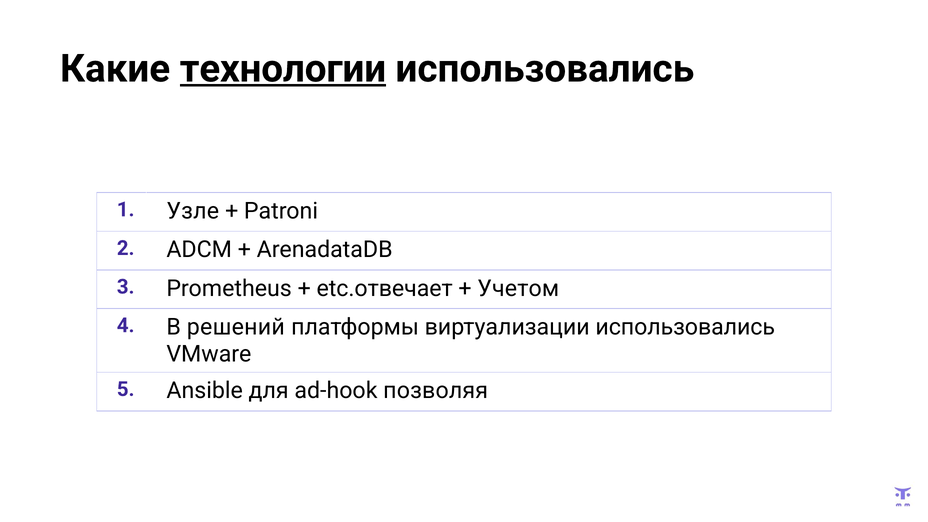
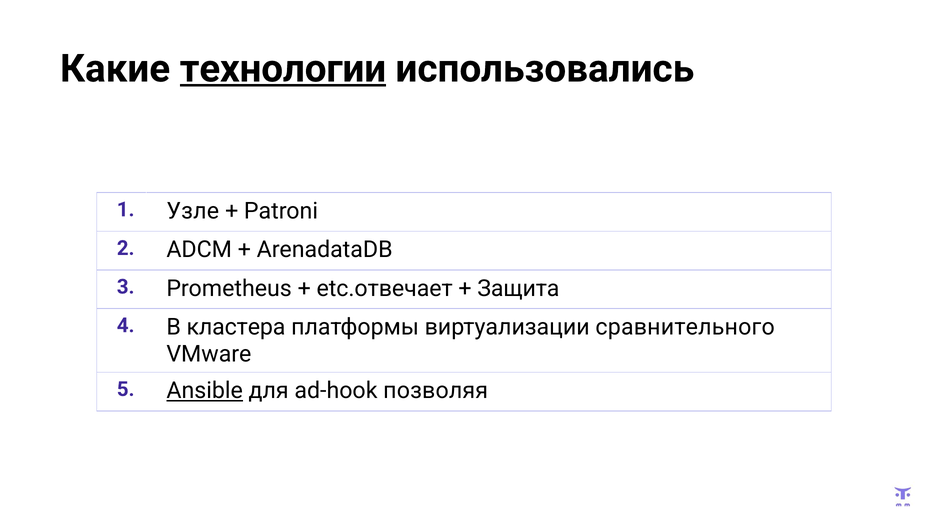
Учетом: Учетом -> Защита (518, 288)
решений: решений -> кластера (236, 327)
виртуализации использовались: использовались -> сравнительного (685, 327)
Ansible underline: none -> present (205, 391)
